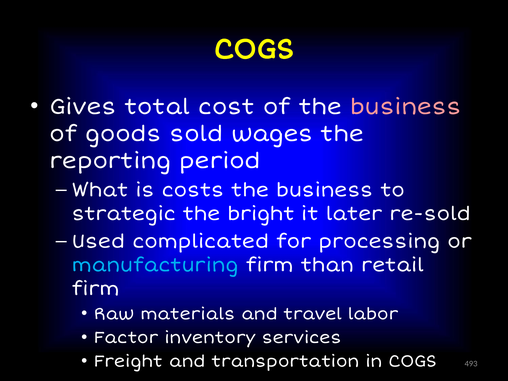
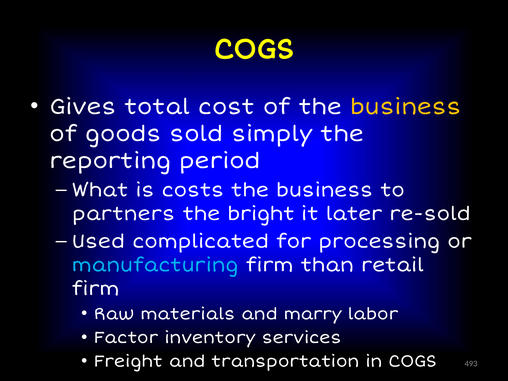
business colour: pink -> yellow (406, 107)
wages: wages -> simply (272, 134)
strategic: strategic -> partners (124, 214)
travel: travel -> marry (313, 314)
